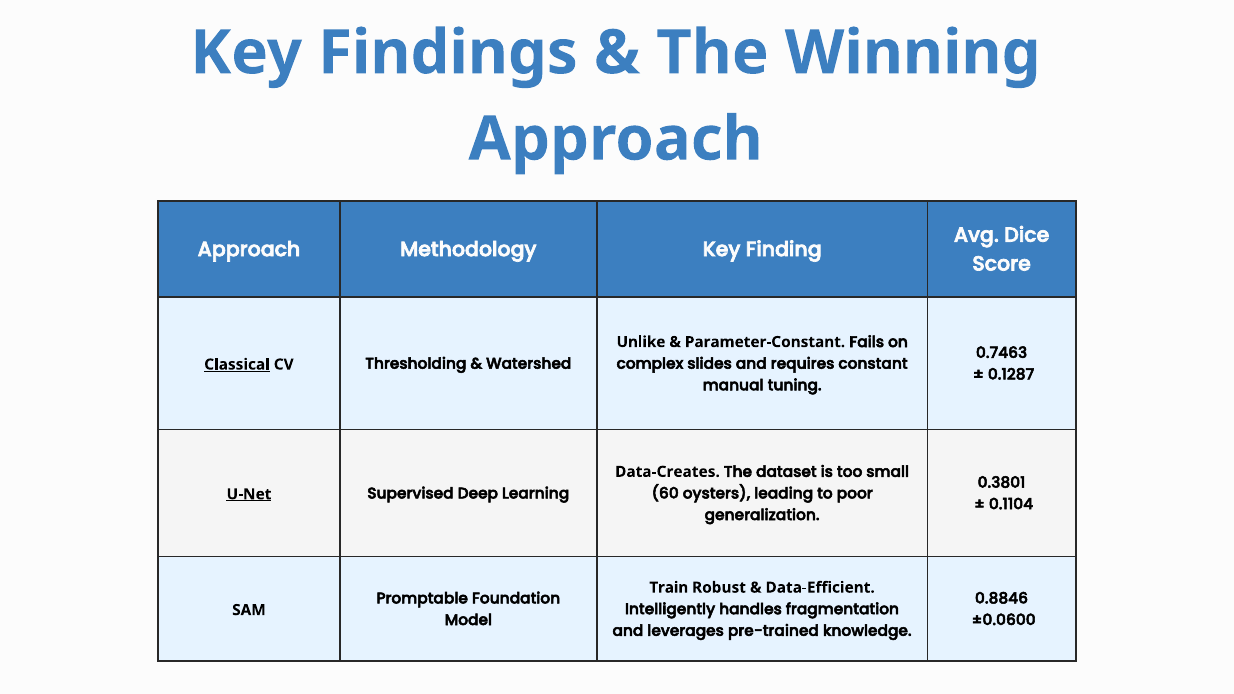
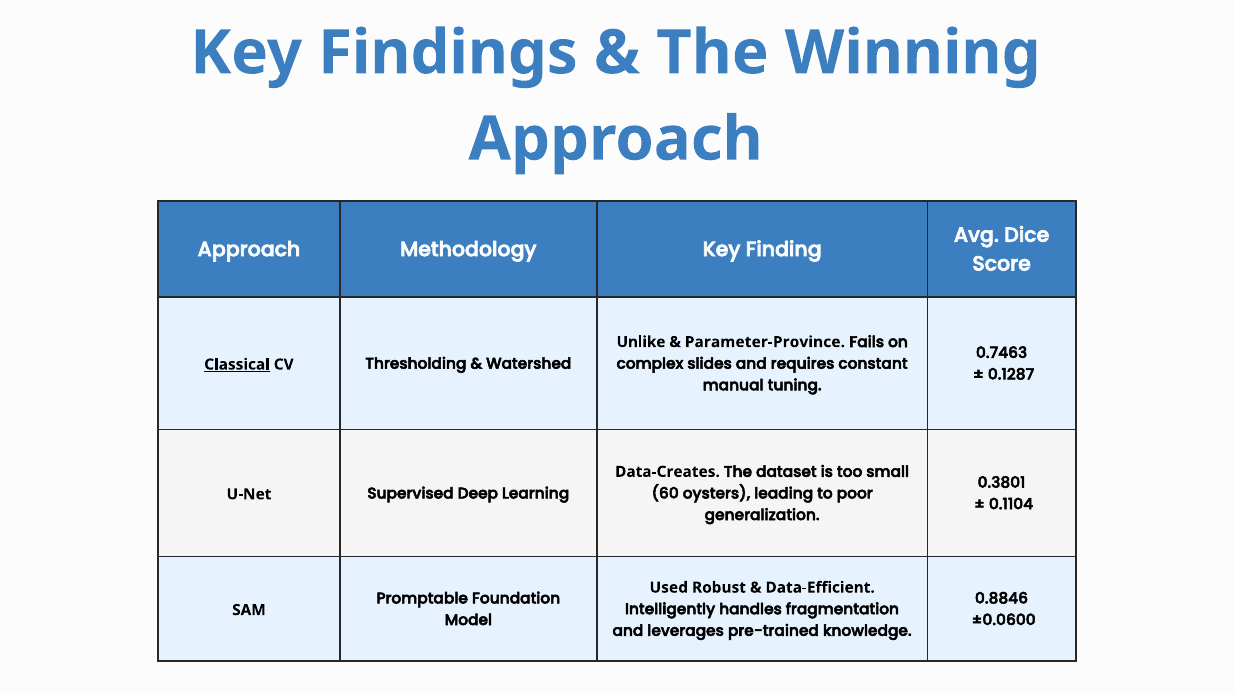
Parameter-Constant: Parameter-Constant -> Parameter-Province (765, 342)
U-Net underline: present -> none (249, 494)
Train: Train -> Used (669, 588)
